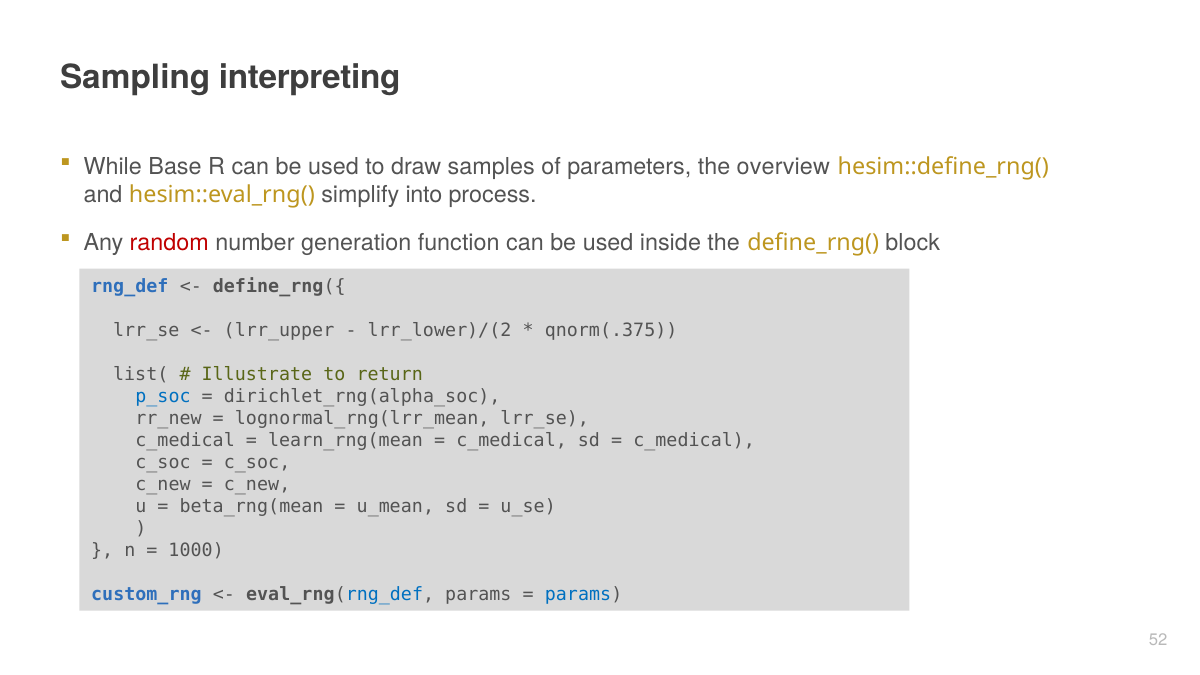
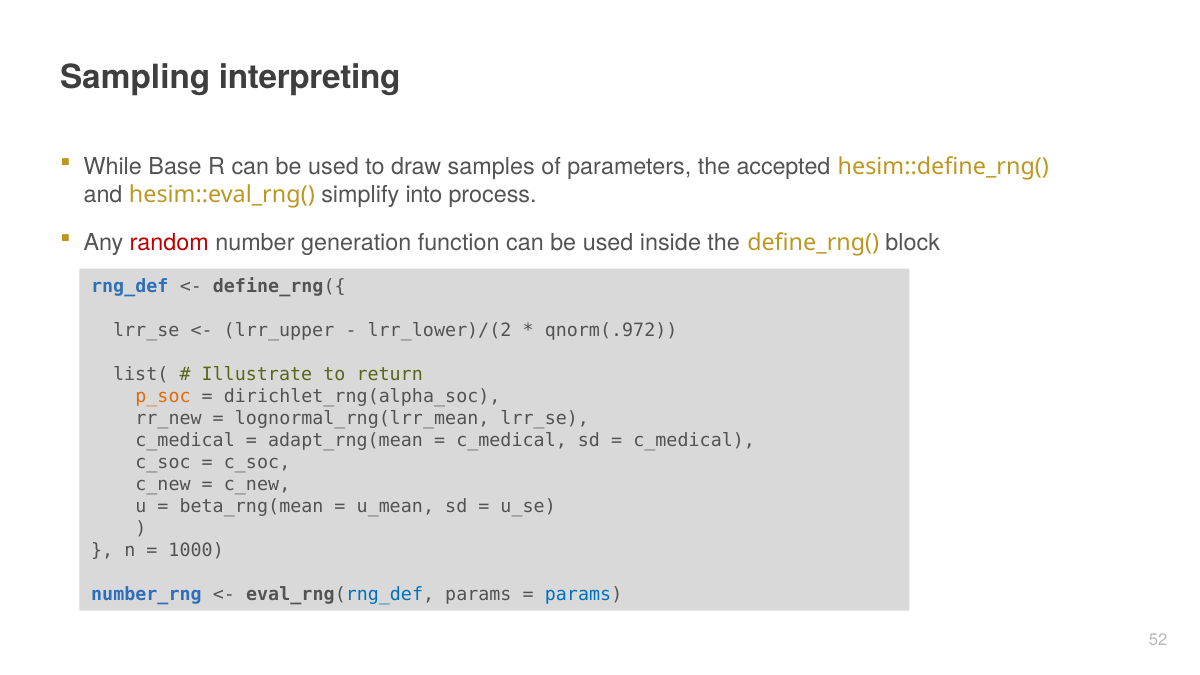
overview: overview -> accepted (783, 167)
qnorm(.375: qnorm(.375 -> qnorm(.972 (611, 331)
p_soc colour: blue -> orange (163, 397)
learn_rng(mean: learn_rng(mean -> adapt_rng(mean (346, 441)
custom_rng: custom_rng -> number_rng (146, 595)
